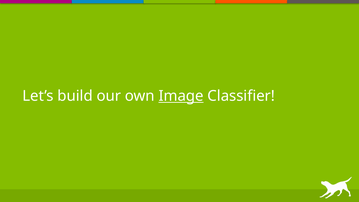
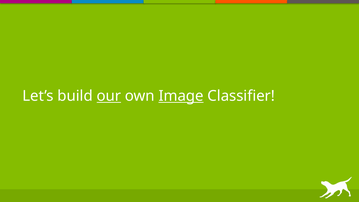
our underline: none -> present (109, 96)
